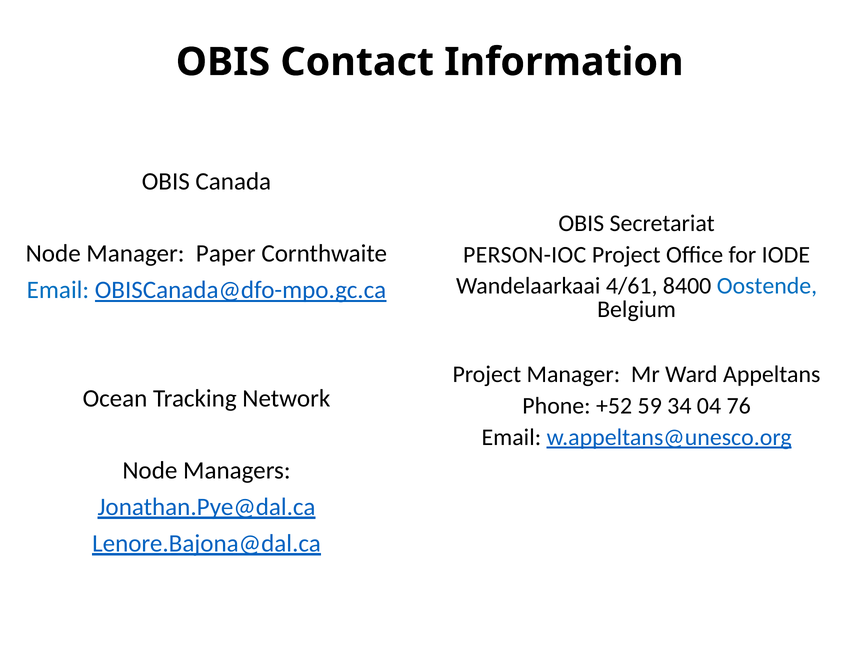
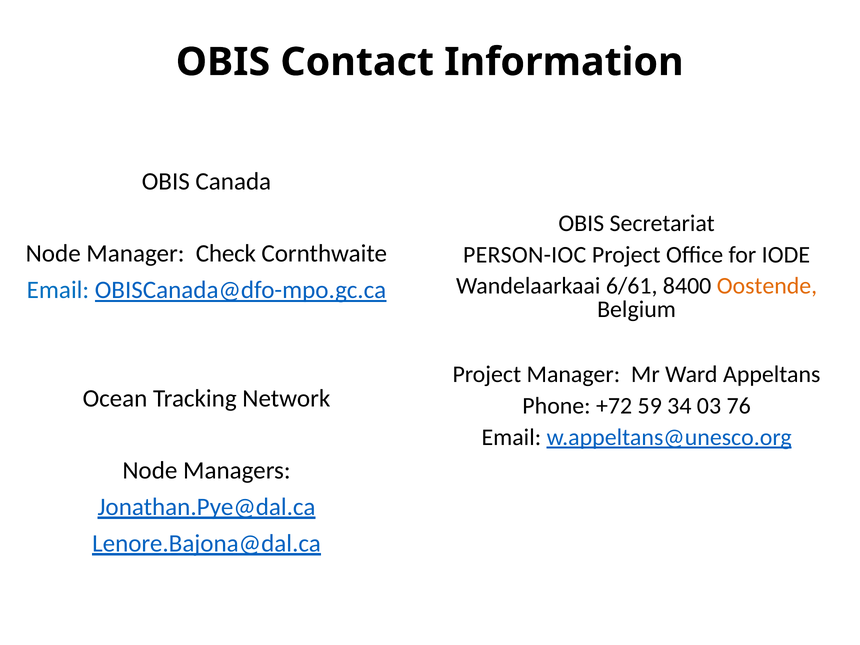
Paper: Paper -> Check (226, 254)
4/61: 4/61 -> 6/61 (632, 286)
Oostende colour: blue -> orange (767, 286)
+52: +52 -> +72 (614, 406)
04: 04 -> 03 (709, 406)
